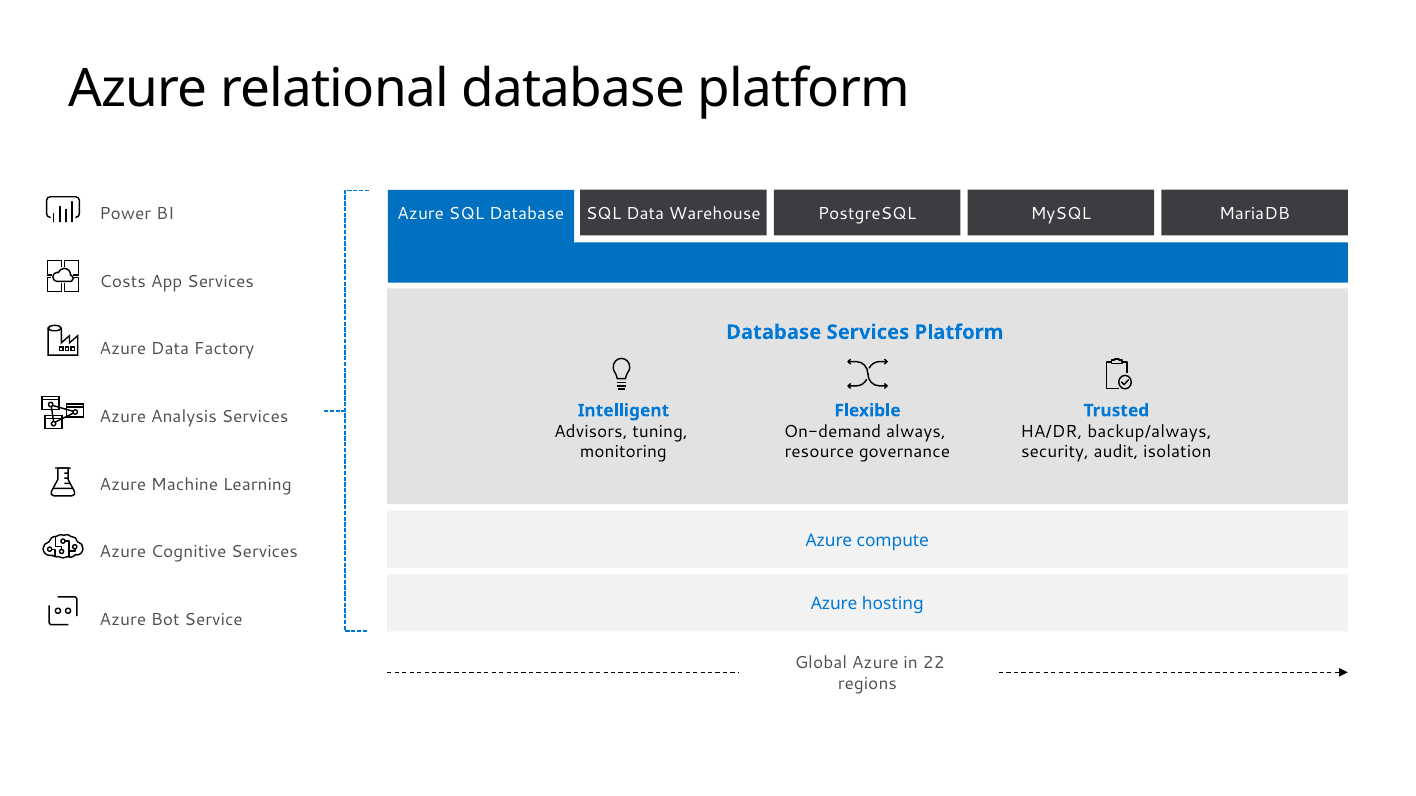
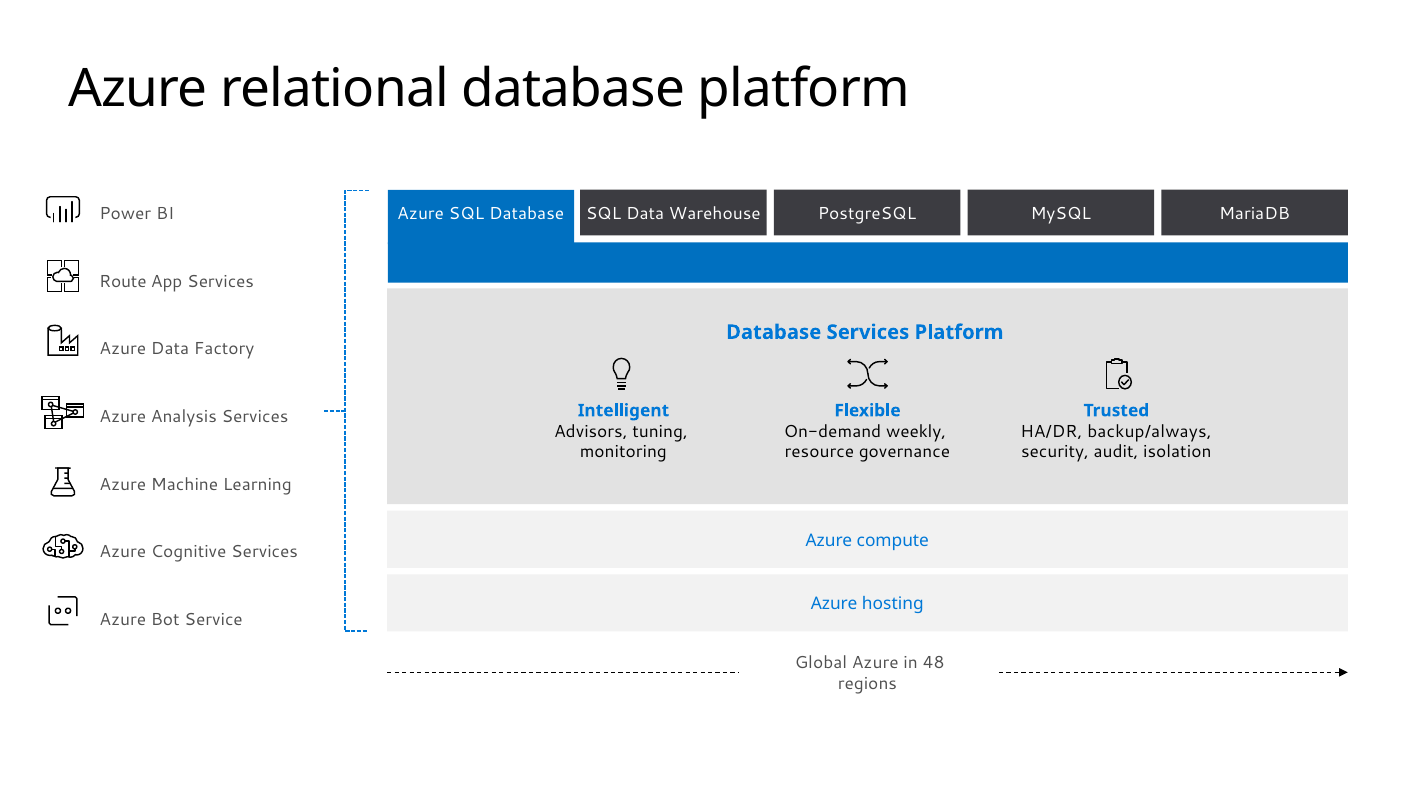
Costs: Costs -> Route (123, 282)
always: always -> weekly (916, 432)
22: 22 -> 48 (934, 663)
